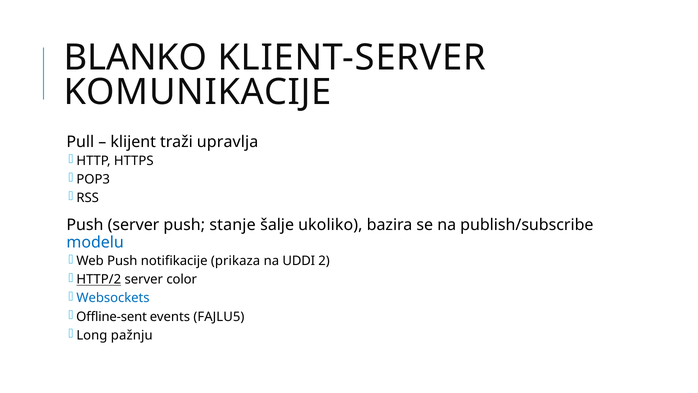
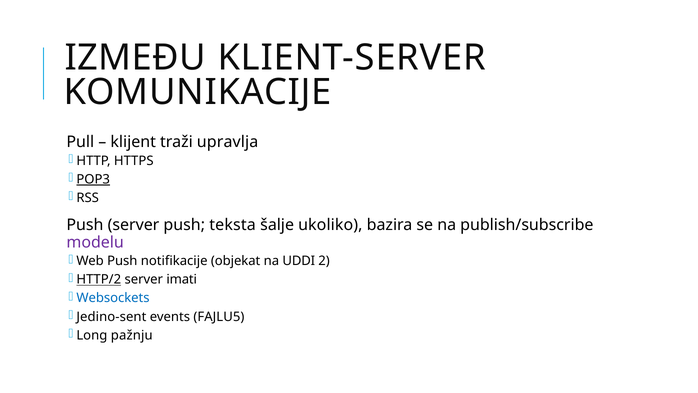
BLANKO: BLANKO -> IZMEĐU (135, 57)
POP3 underline: none -> present (93, 179)
stanje: stanje -> teksta (233, 225)
modelu colour: blue -> purple (95, 242)
prikaza: prikaza -> objekat (236, 261)
color: color -> imati (182, 279)
Offline-sent: Offline-sent -> Jedino-sent (111, 316)
